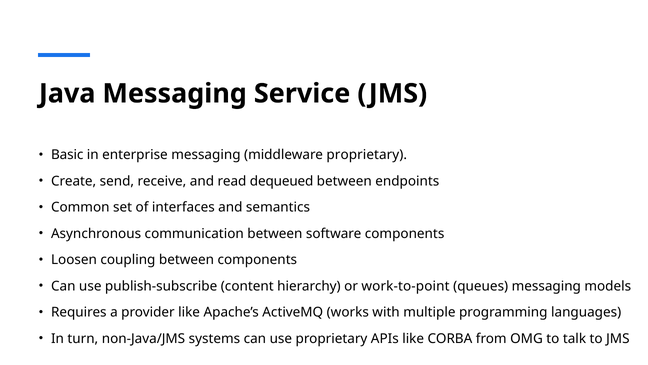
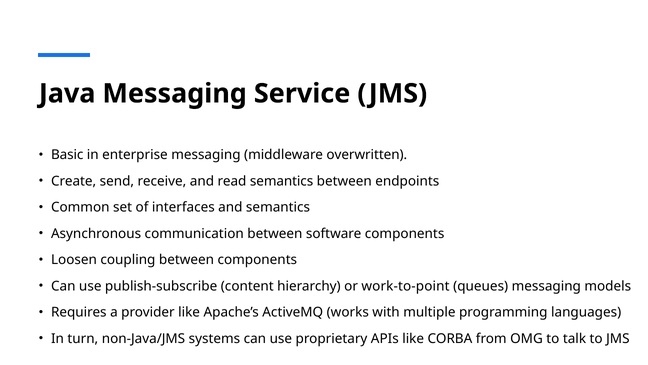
middleware proprietary: proprietary -> overwritten (367, 155)
read dequeued: dequeued -> semantics (282, 181)
